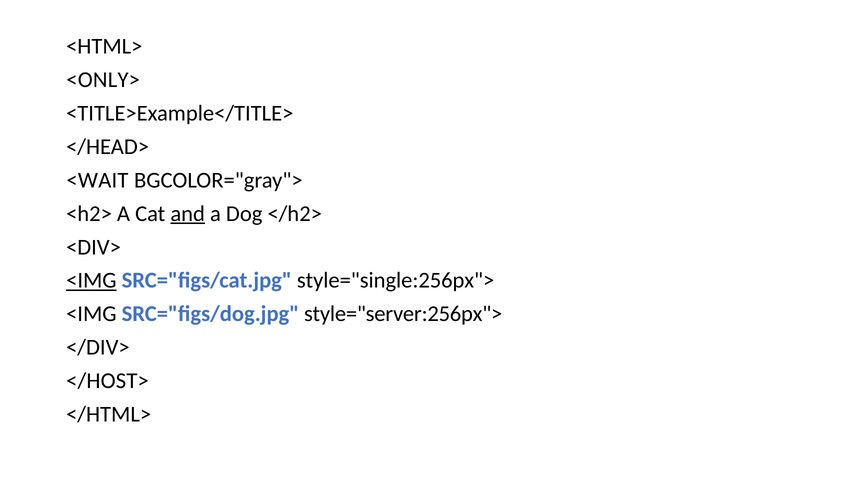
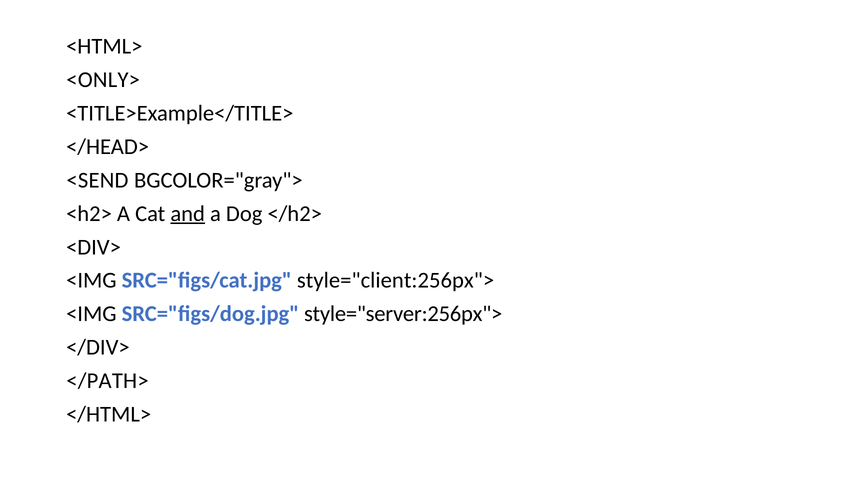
<WAIT: <WAIT -> <SEND (97, 180)
<IMG underline: present -> none (91, 281)
style="single:256px">: style="single:256px"> -> style="client:256px"> (396, 281)
</HOST>: </HOST> -> </PATH> (107, 381)
